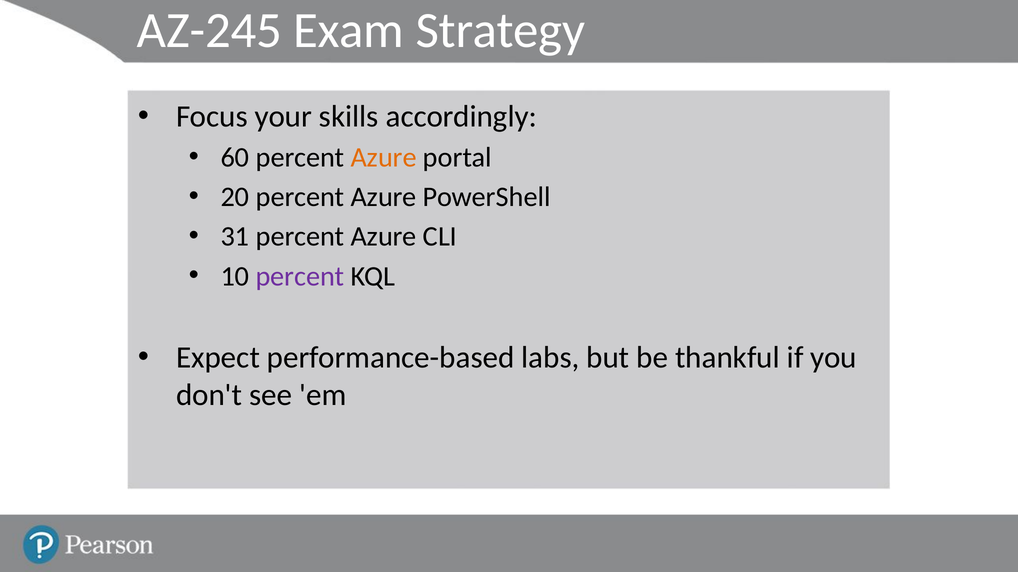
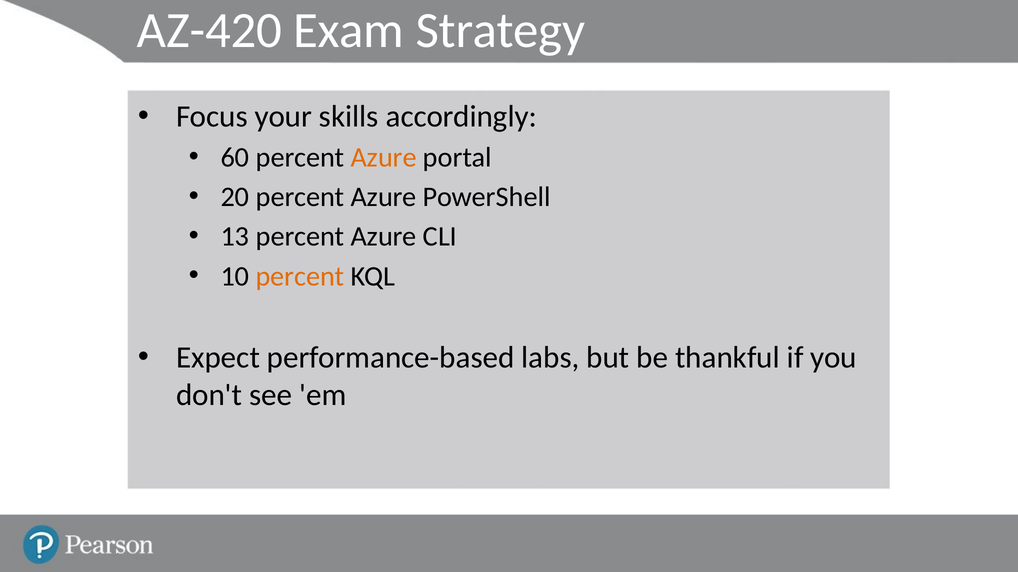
AZ-245: AZ-245 -> AZ-420 (209, 30)
31: 31 -> 13 (235, 237)
percent colour: purple -> orange (300, 277)
